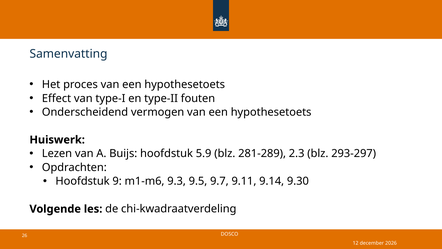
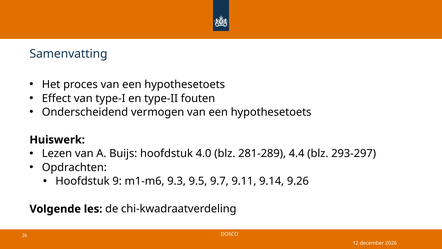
5.9: 5.9 -> 4.0 (204, 153)
2.3: 2.3 -> 4.4 (297, 153)
9.30: 9.30 -> 9.26 (298, 181)
